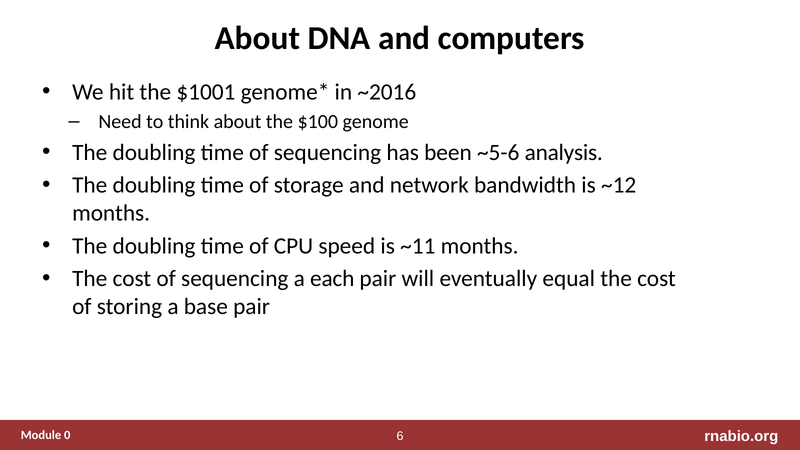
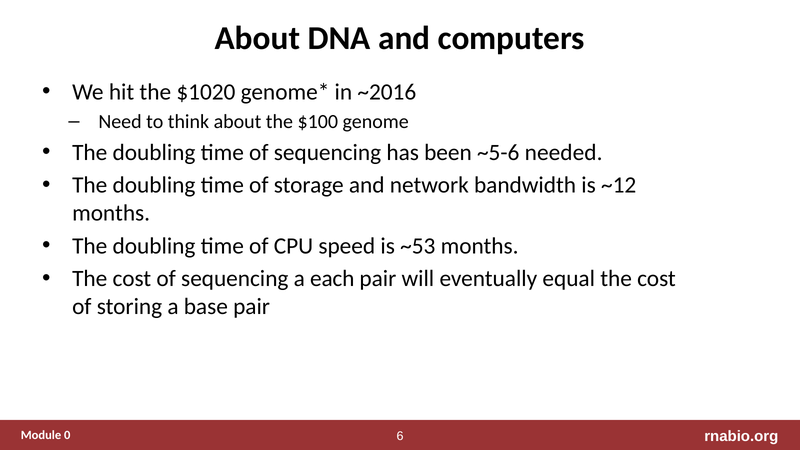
$1001: $1001 -> $1020 (206, 92)
analysis: analysis -> needed (564, 153)
~11: ~11 -> ~53 (418, 246)
